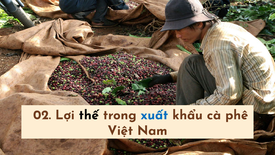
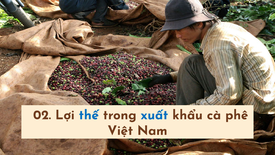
thế colour: black -> blue (89, 115)
